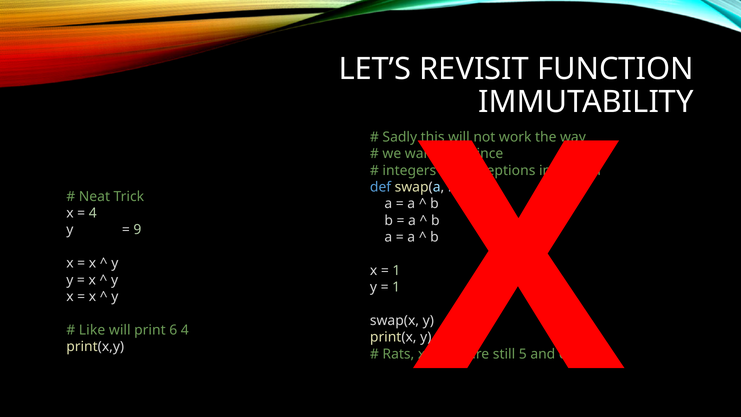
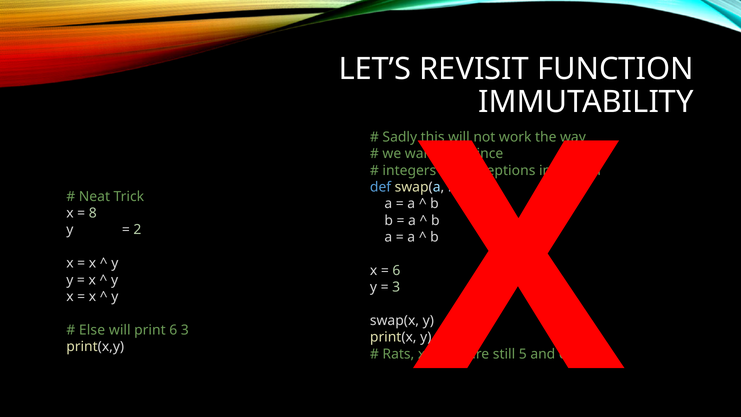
4: 4 -> 8 (93, 213)
9: 9 -> 2 (137, 230)
1: 1 -> 6 (396, 270)
1: 1 -> 3 (396, 287)
Like: Like -> Else (92, 330)
6 4: 4 -> 3 (185, 330)
